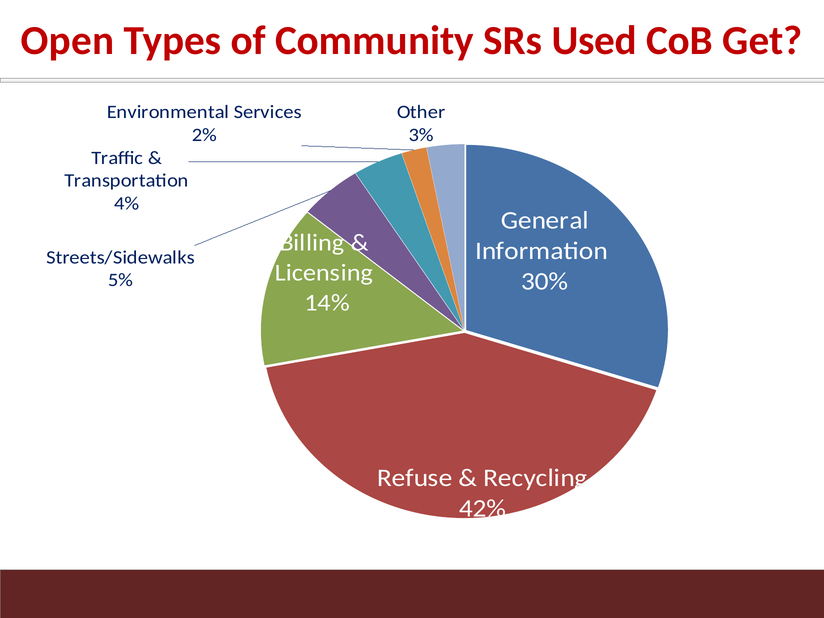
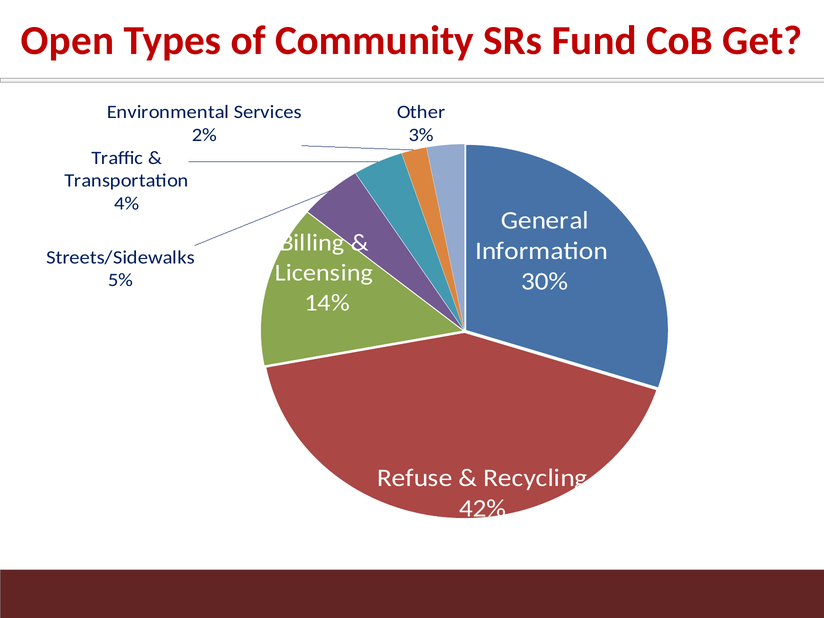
Used: Used -> Fund (594, 41)
